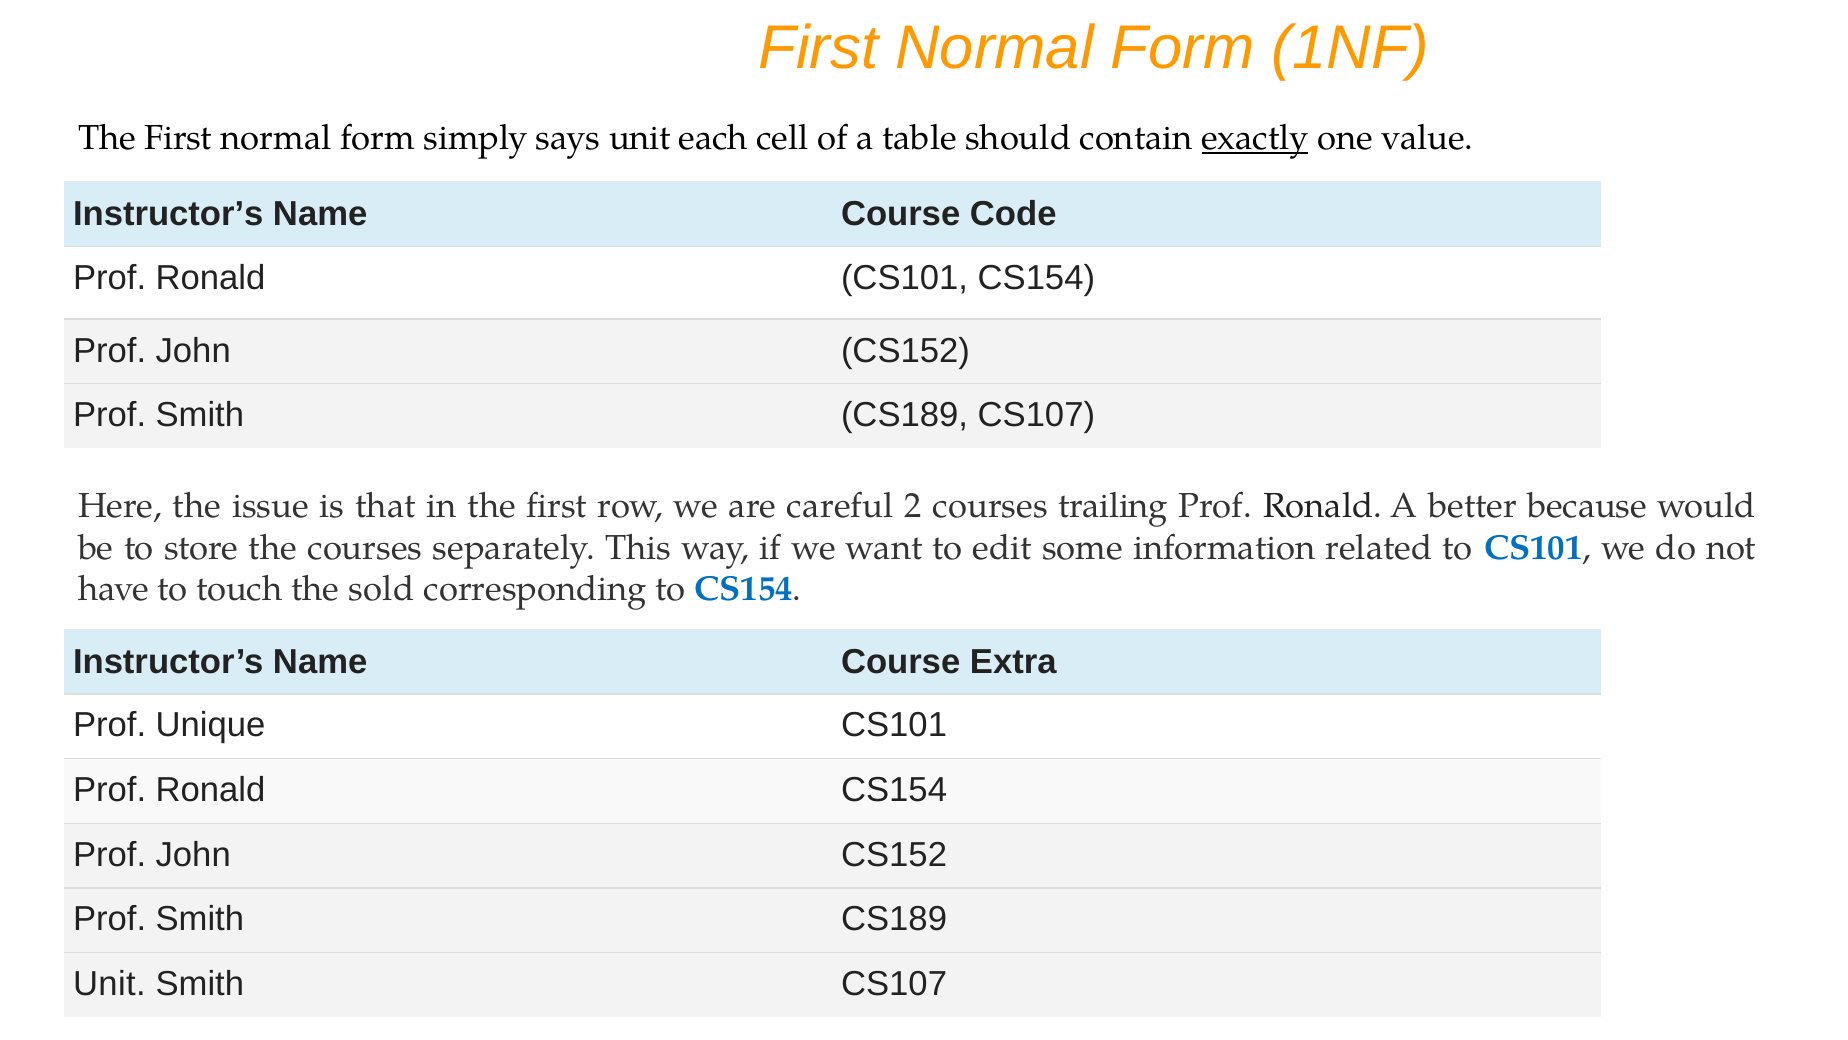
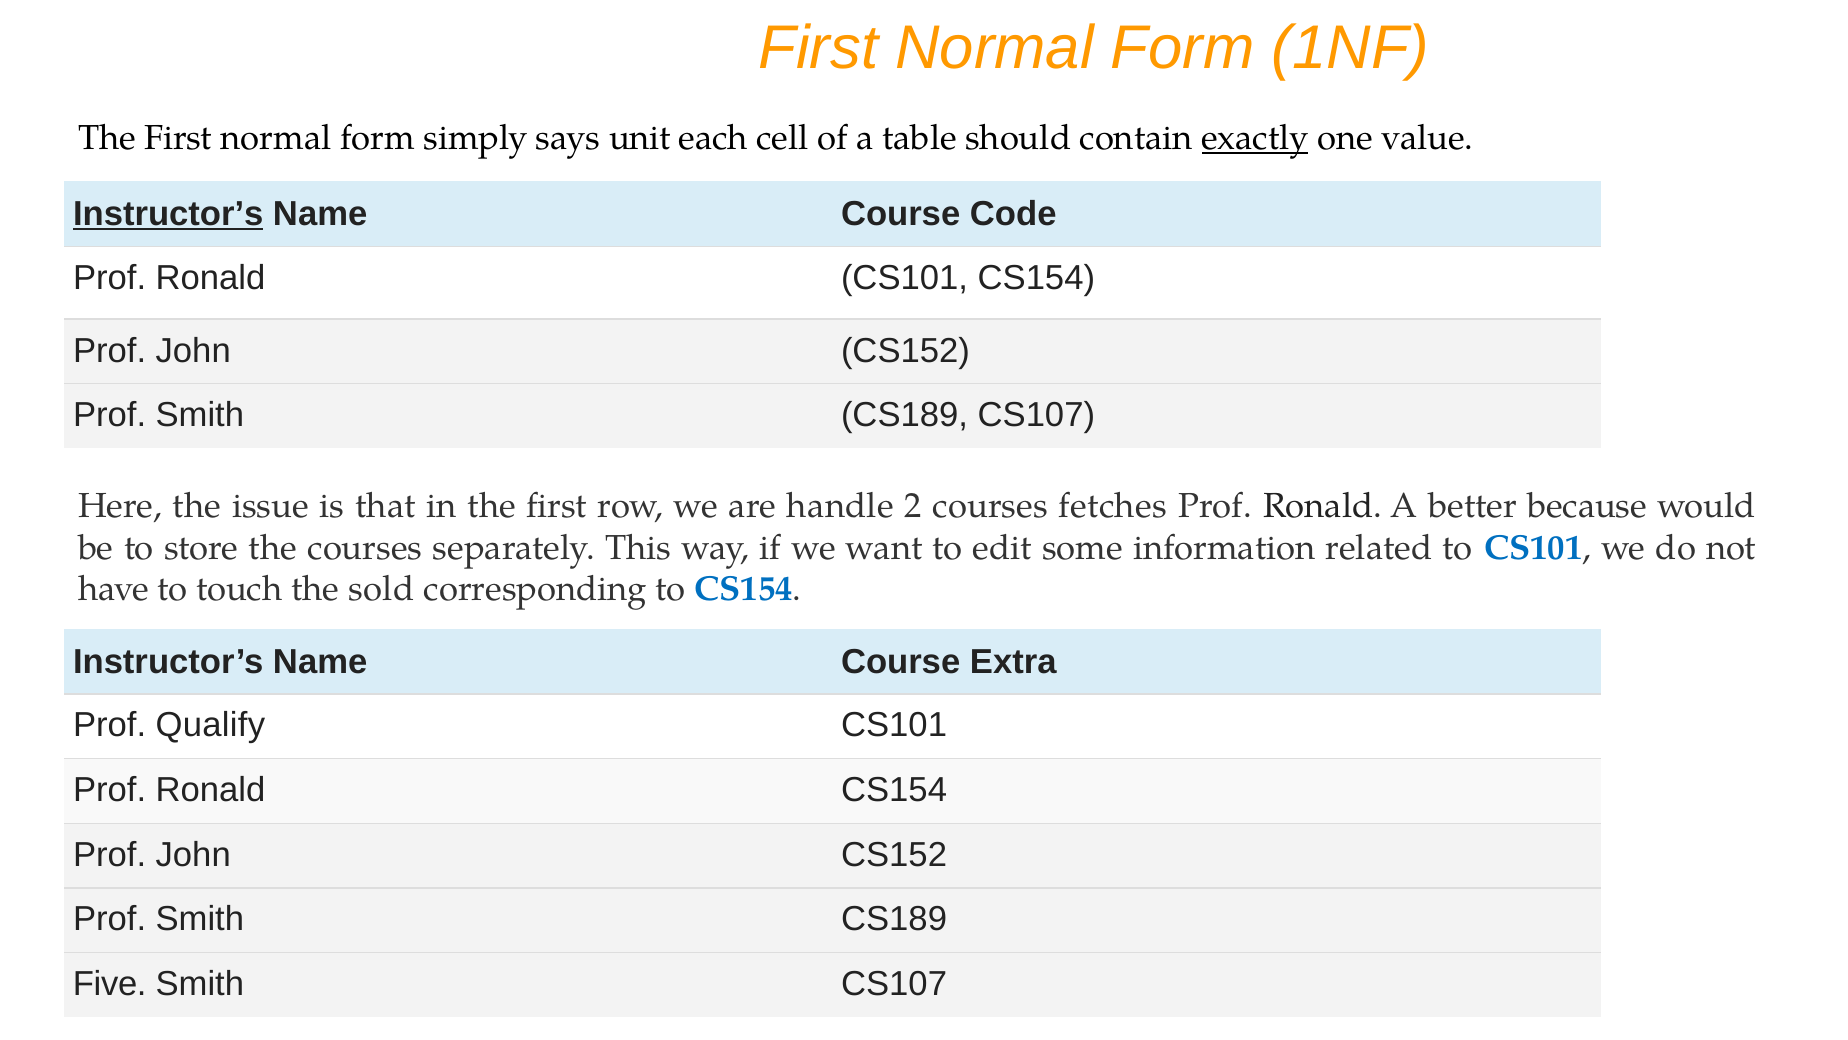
Instructor’s underline: none -> present (168, 214)
careful: careful -> handle (840, 506)
trailing: trailing -> fetches (1113, 506)
Unique: Unique -> Qualify (210, 725)
Unit: Unit -> Five (110, 984)
